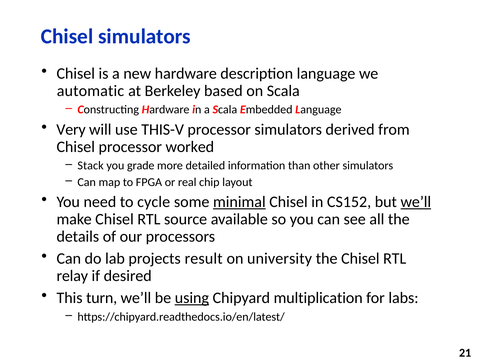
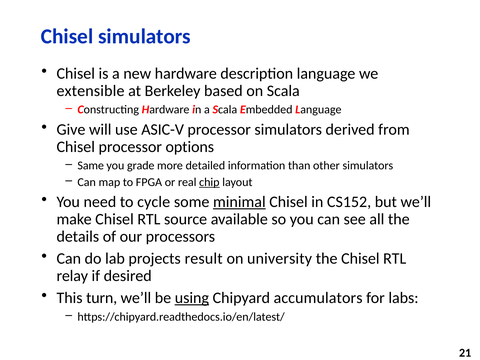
automatic: automatic -> extensible (90, 91)
Very: Very -> Give (71, 130)
THIS-V: THIS-V -> ASIC-V (163, 130)
worked: worked -> options (190, 147)
Stack: Stack -> Same (91, 166)
chip underline: none -> present (209, 182)
we’ll underline: present -> none (416, 202)
multiplication: multiplication -> accumulators (318, 298)
